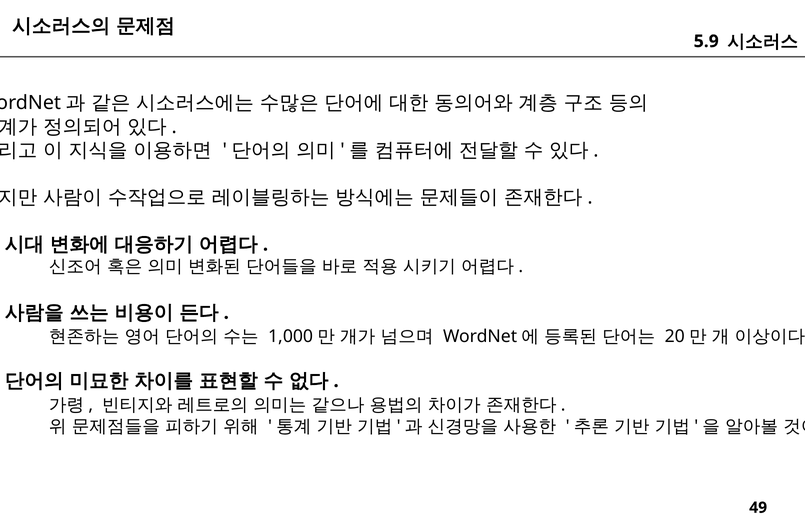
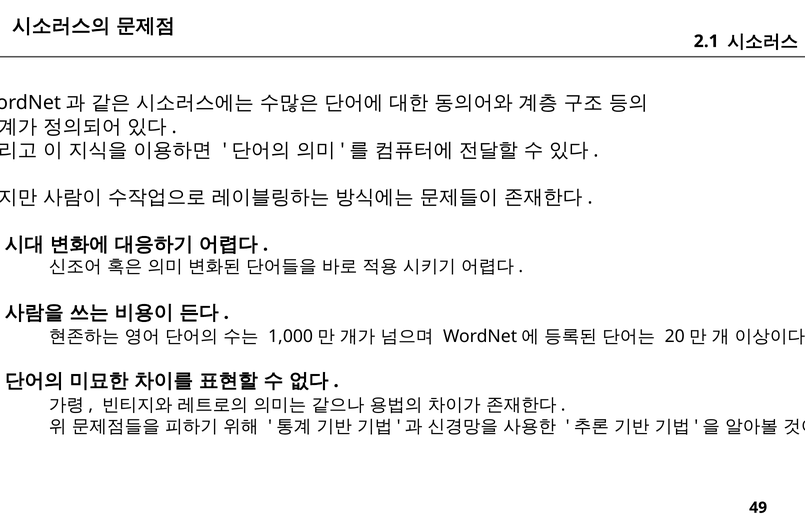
5.9: 5.9 -> 2.1 (706, 41)
